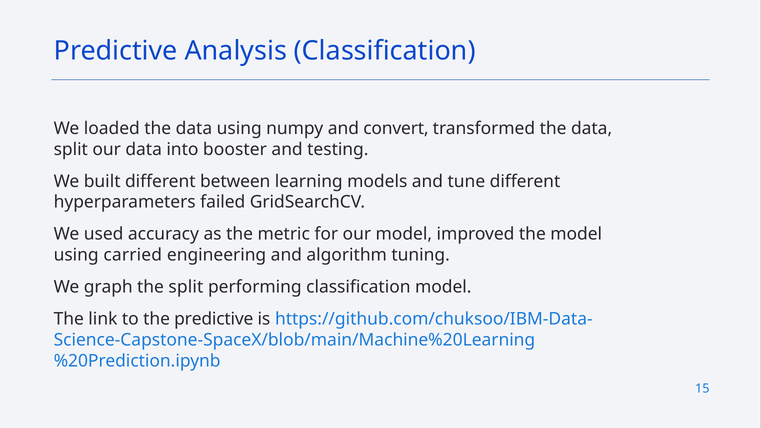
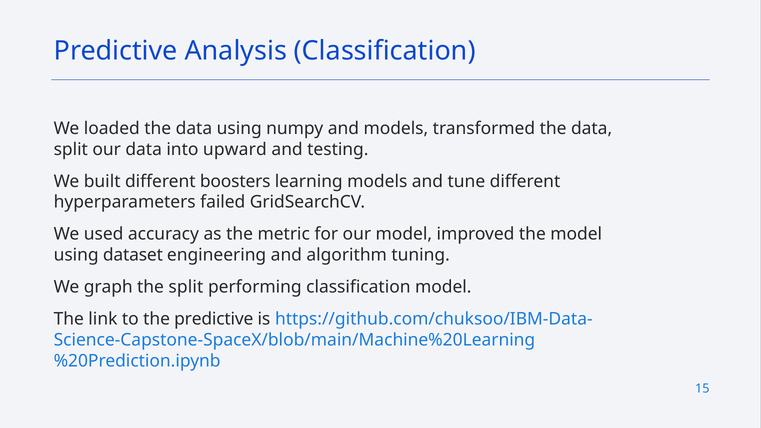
and convert: convert -> models (396, 128)
booster: booster -> upward (235, 149)
between: between -> boosters (235, 181)
carried: carried -> dataset (133, 255)
